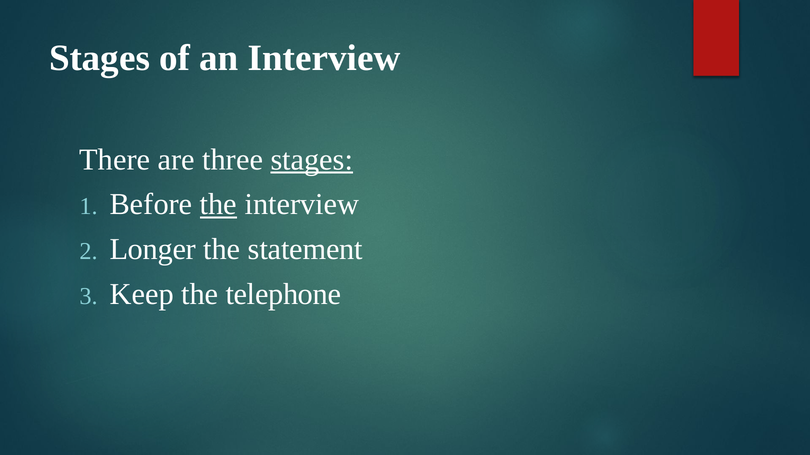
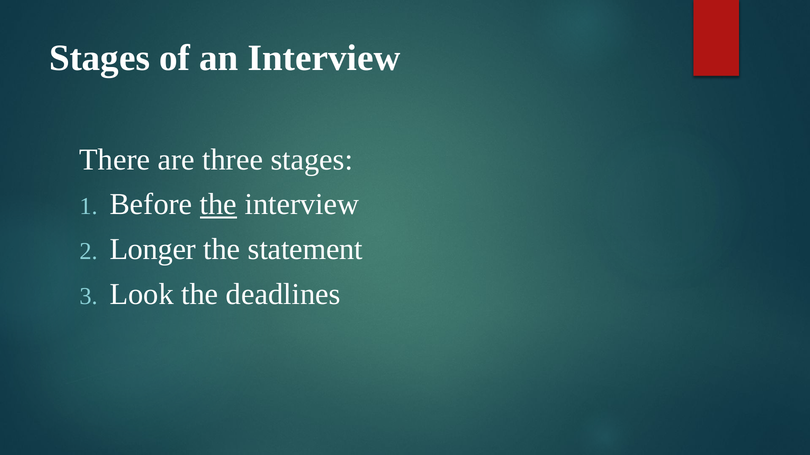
stages underline: present -> none (312, 160)
Keep: Keep -> Look (142, 294)
telephone: telephone -> deadlines (283, 294)
